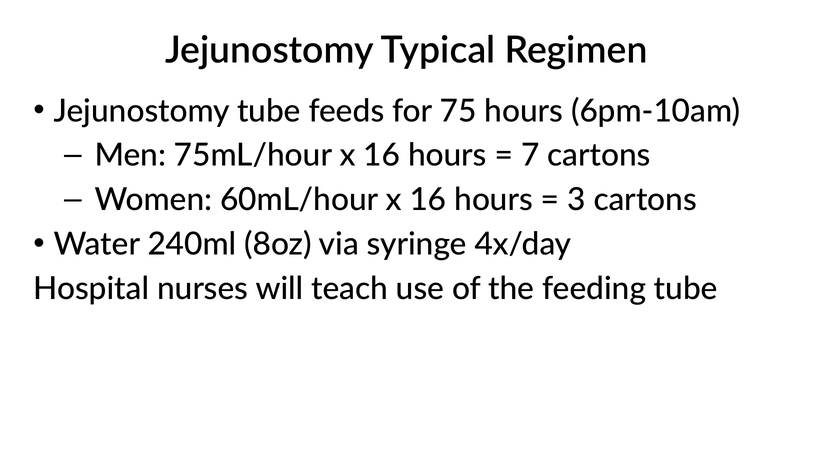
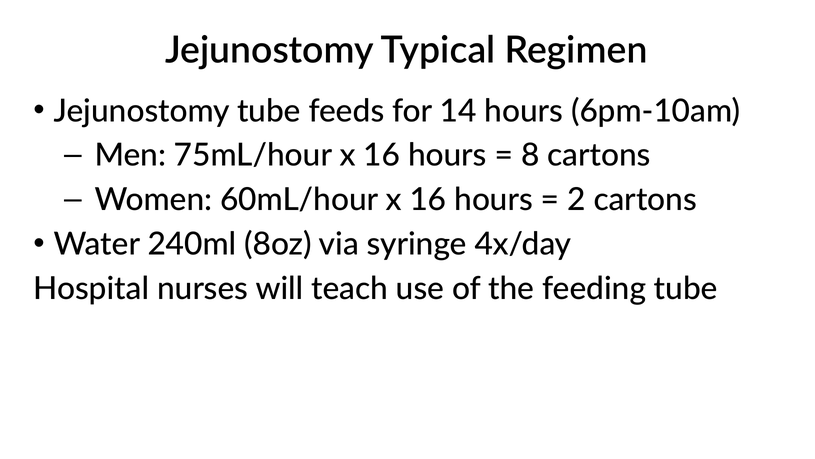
75: 75 -> 14 (458, 111)
7: 7 -> 8 (530, 155)
3: 3 -> 2 (576, 200)
